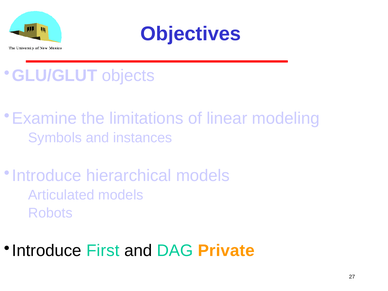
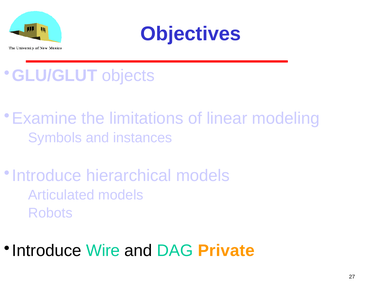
First: First -> Wire (103, 251)
